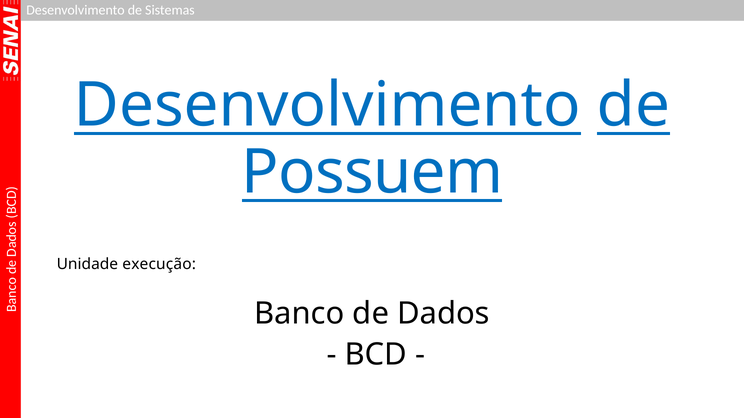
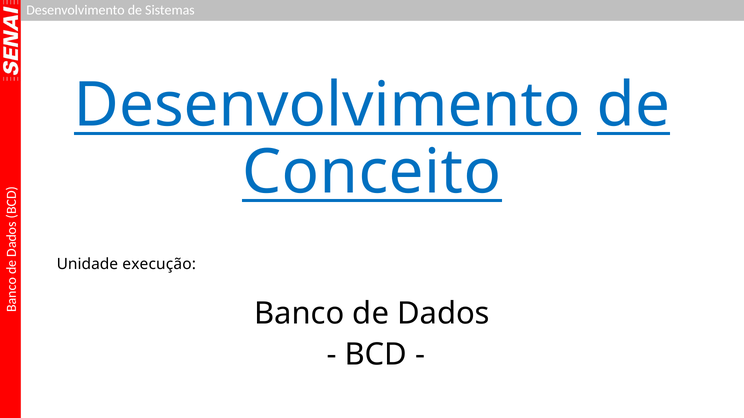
Possuem: Possuem -> Conceito (372, 172)
